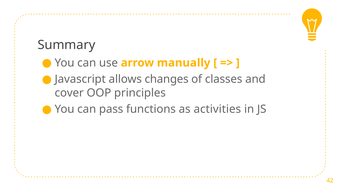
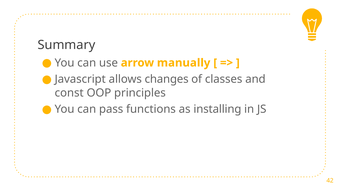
cover: cover -> const (69, 93)
activities: activities -> installing (217, 109)
